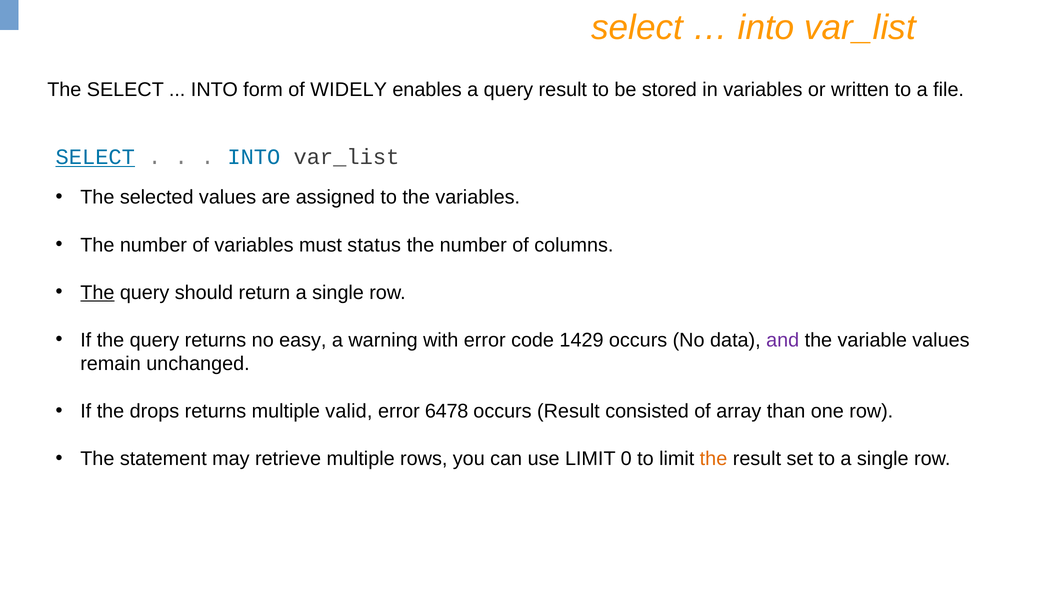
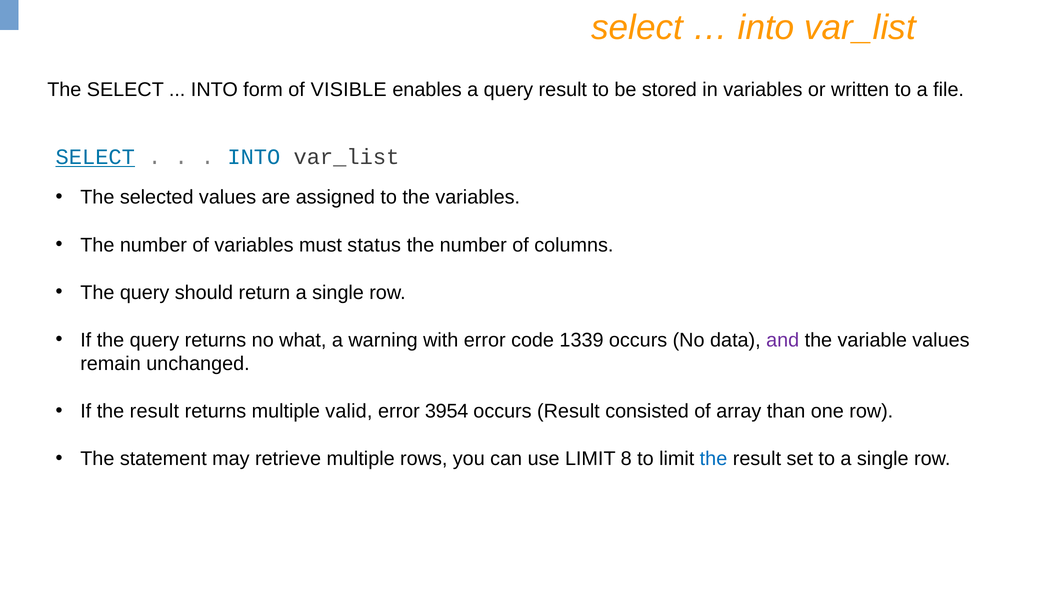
WIDELY: WIDELY -> VISIBLE (349, 90)
The underline: present -> none (97, 292)
easy: easy -> what (303, 340)
1429: 1429 -> 1339 (582, 340)
If the drops: drops -> result (154, 411)
6478: 6478 -> 3954 (447, 411)
0: 0 -> 8 (626, 459)
the colour: orange -> blue (714, 459)
